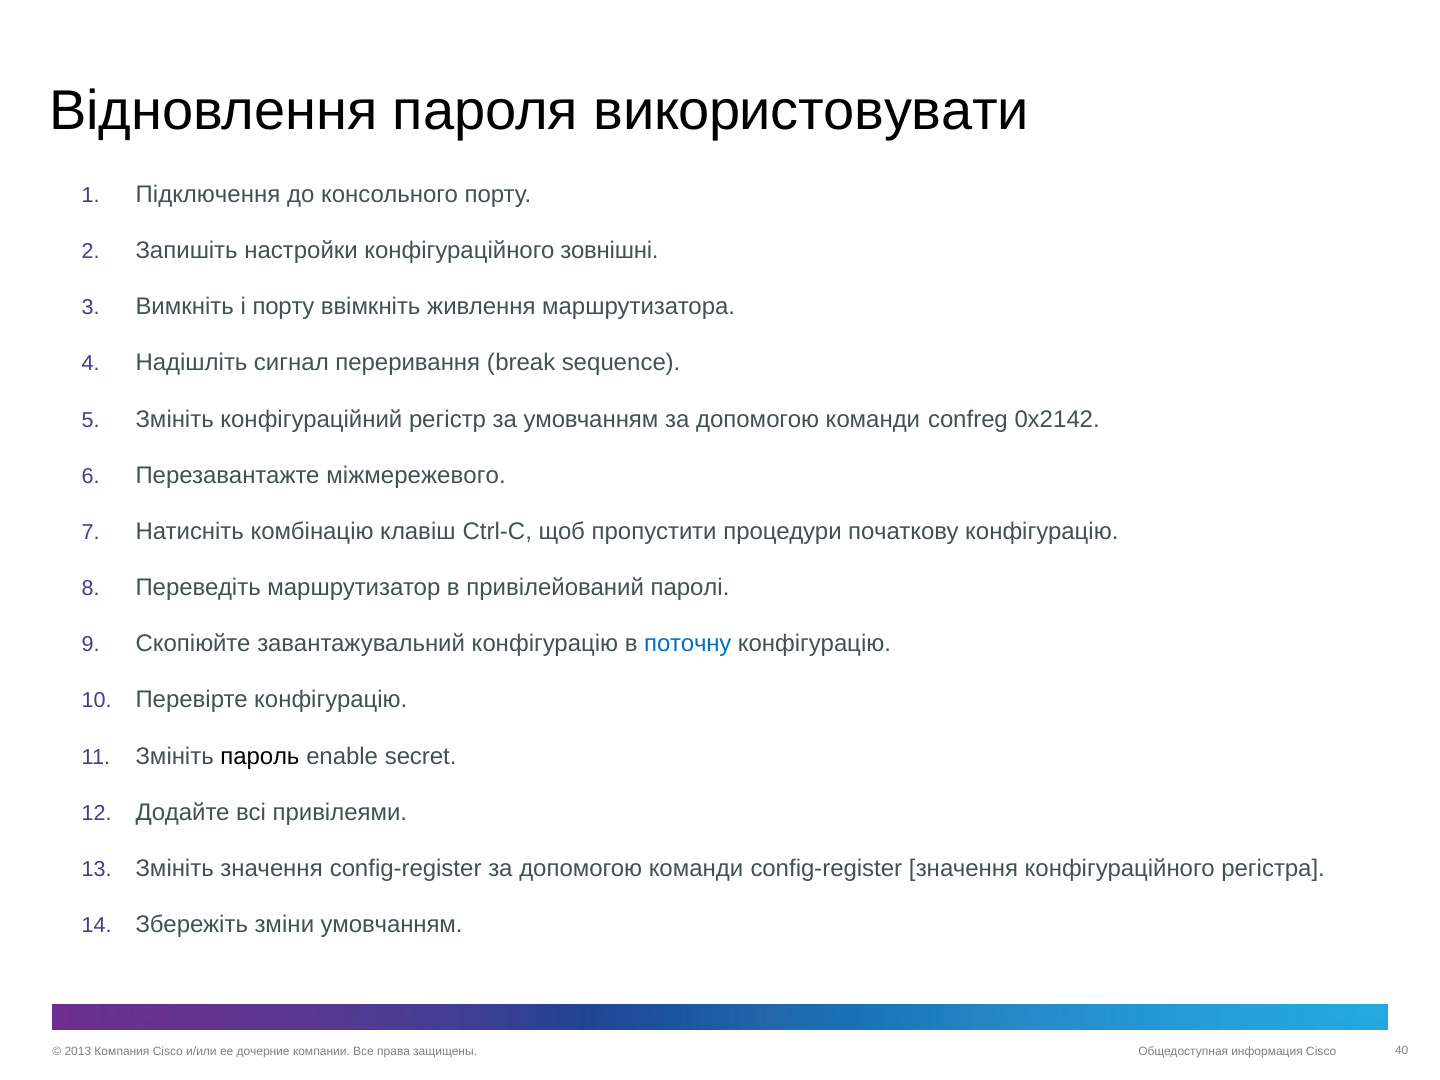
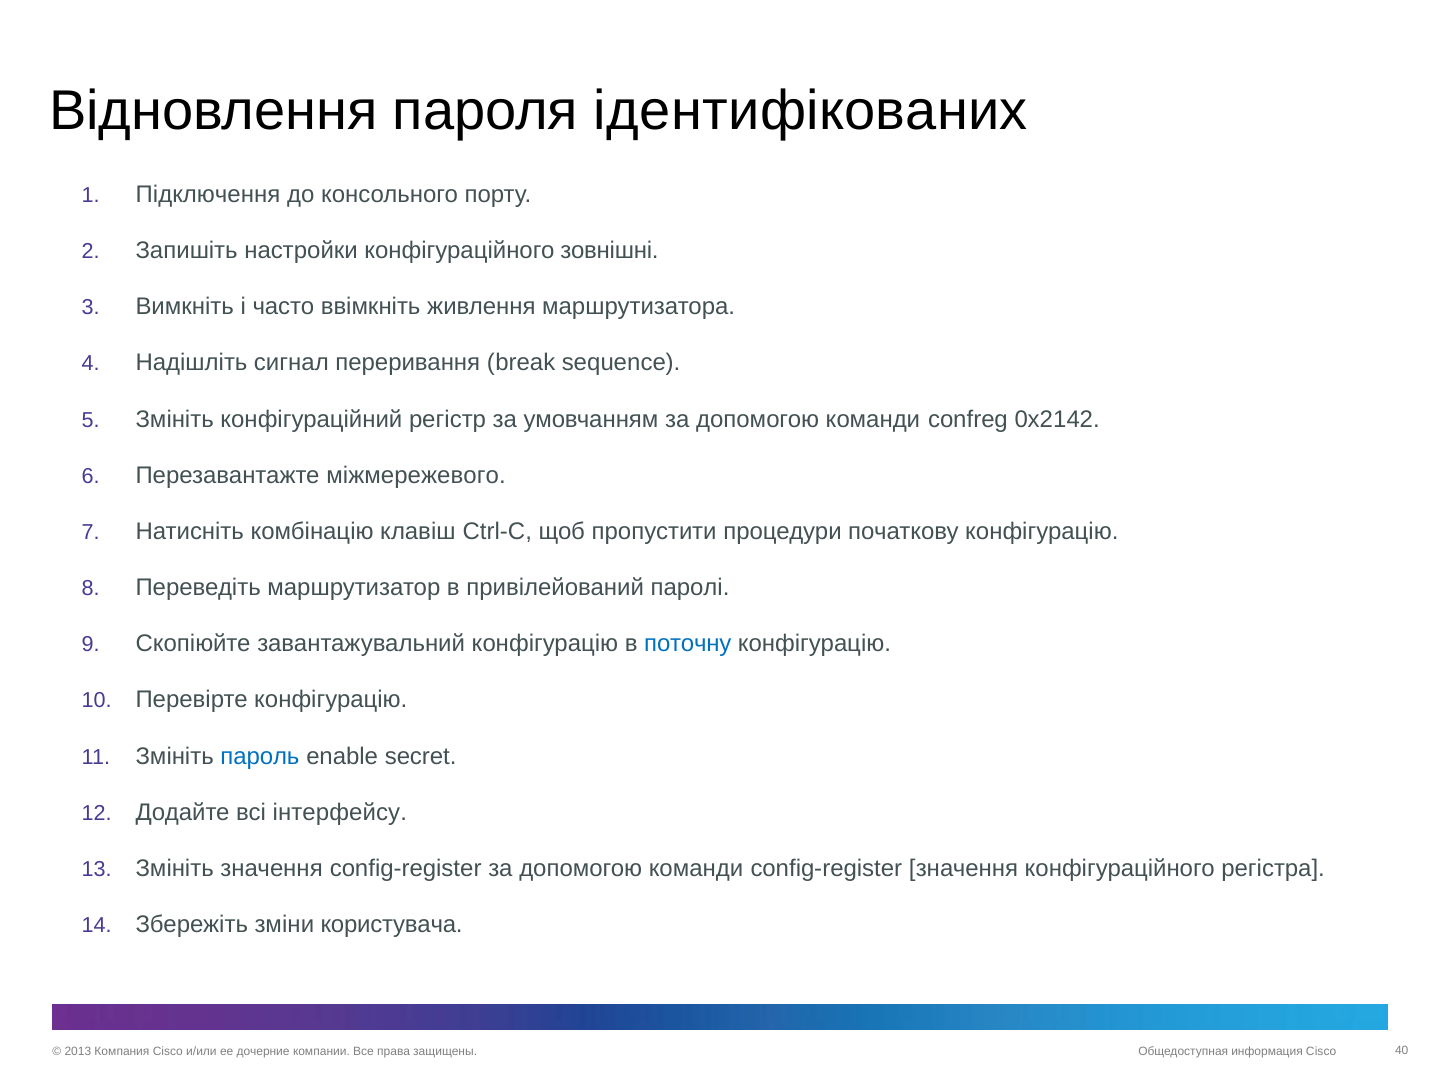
використовувати: використовувати -> ідентифікованих (811, 111)
і порту: порту -> часто (283, 307)
пароль colour: black -> blue (260, 756)
привілеями: привілеями -> інтерфейсу (340, 812)
зміни умовчанням: умовчанням -> користувача (392, 925)
